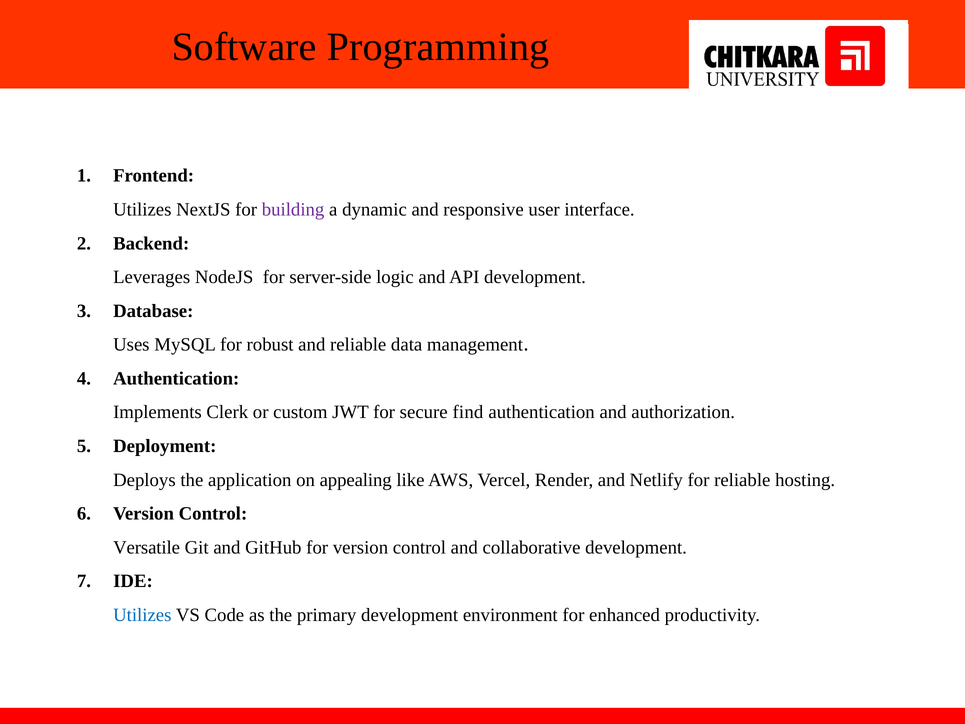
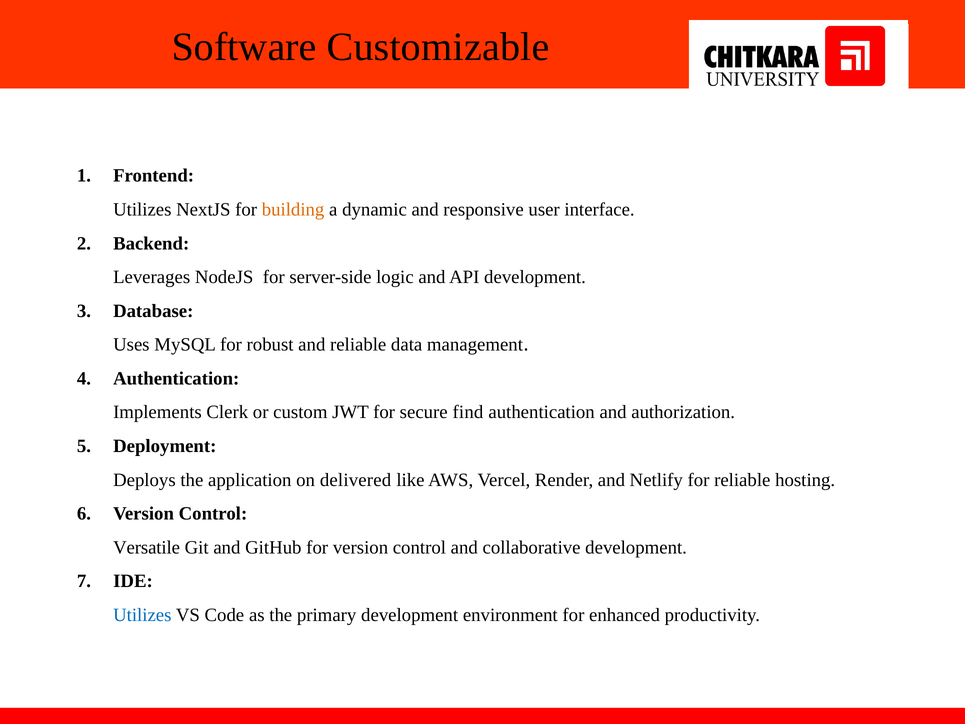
Programming: Programming -> Customizable (438, 47)
building colour: purple -> orange (293, 209)
appealing: appealing -> delivered (356, 480)
